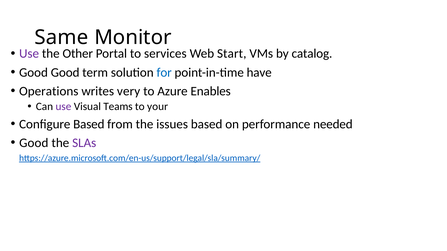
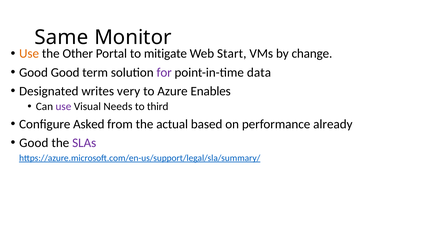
Use colour: purple -> orange (29, 54)
services: services -> mitigate (165, 54)
catalog: catalog -> change (312, 54)
for colour: blue -> purple (164, 72)
have: have -> data (259, 72)
Operations: Operations -> Designated (49, 91)
Teams: Teams -> Needs (118, 107)
your: your -> third (158, 107)
Configure Based: Based -> Asked (89, 124)
issues: issues -> actual (172, 124)
needed: needed -> already (333, 124)
